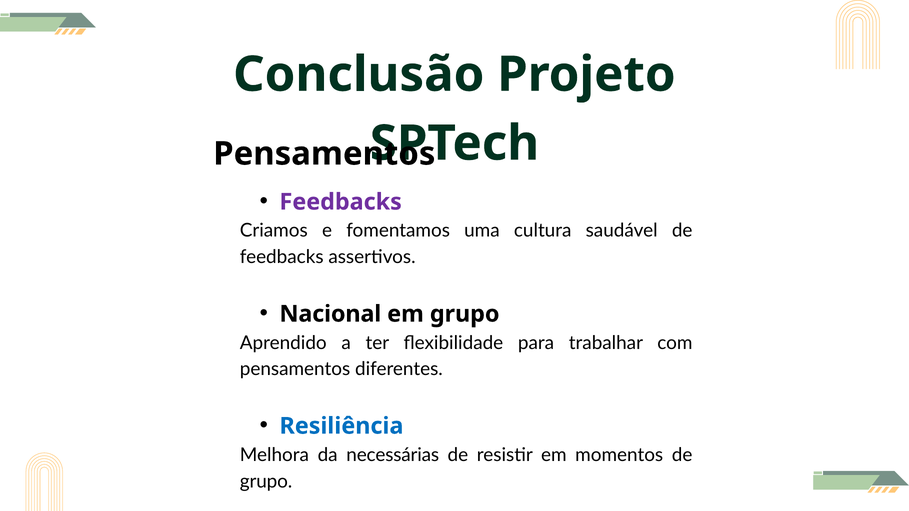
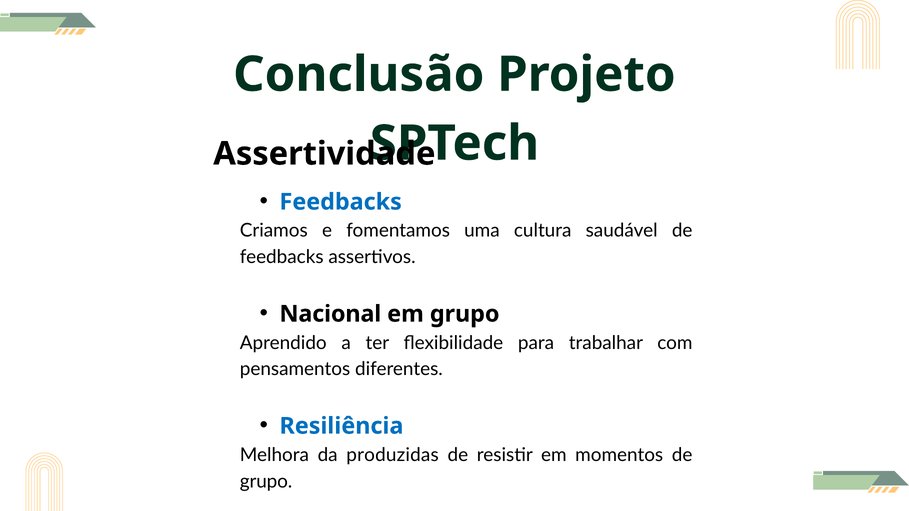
Pensamentos: Pensamentos -> Assertividade (324, 154)
Feedbacks colour: purple -> blue (341, 202)
necessárias: necessárias -> produzidas (393, 455)
